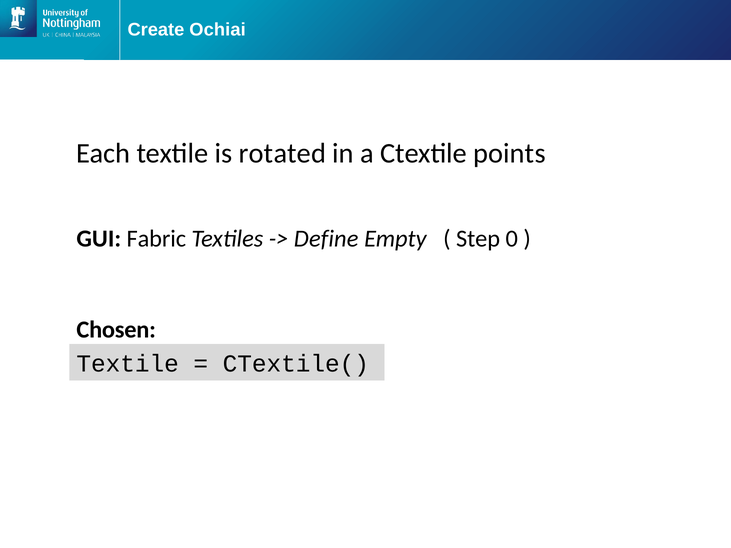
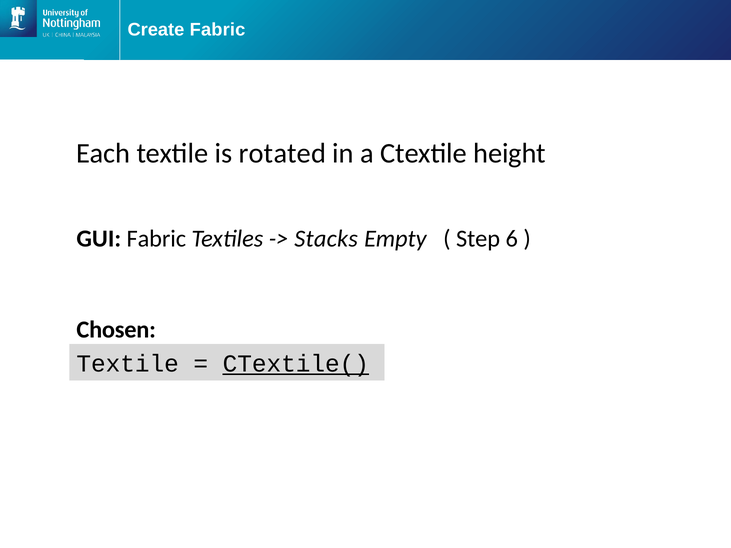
Create Ochiai: Ochiai -> Fabric (218, 30)
points: points -> height (510, 154)
Define: Define -> Stacks (326, 239)
0: 0 -> 6 (512, 239)
CTextile( underline: none -> present (296, 364)
